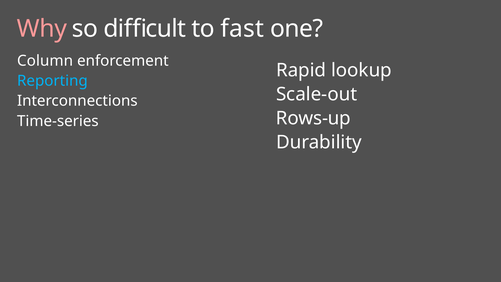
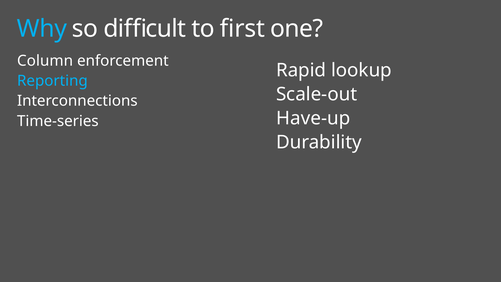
Why colour: pink -> light blue (42, 29)
fast: fast -> first (242, 29)
Rows-up: Rows-up -> Have-up (313, 118)
